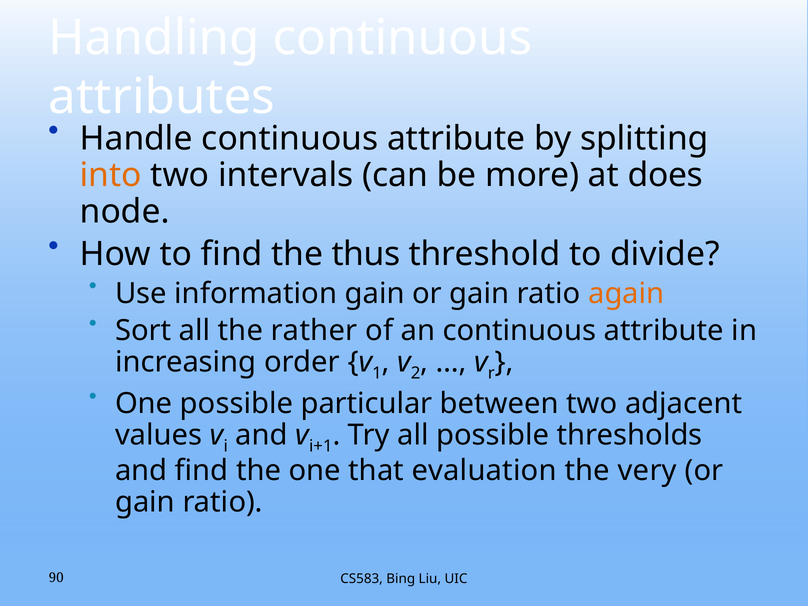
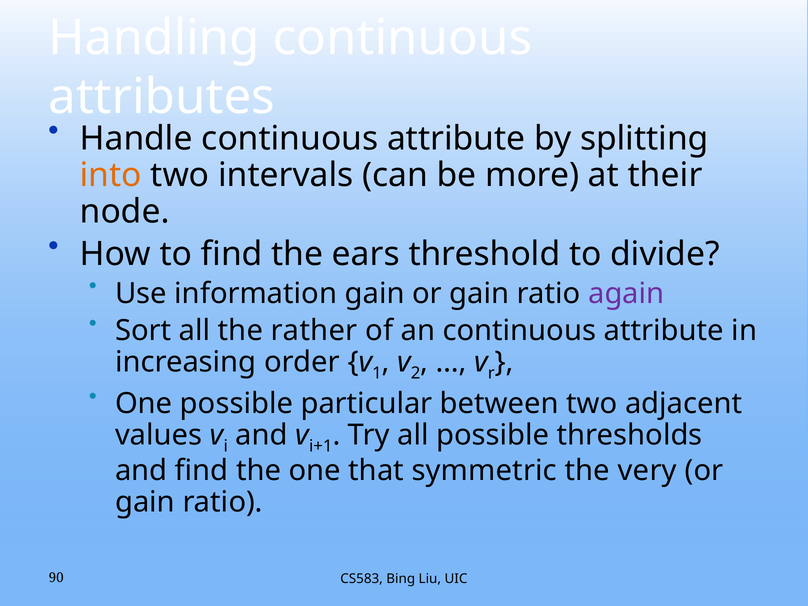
does: does -> their (665, 175)
thus: thus -> ears (366, 254)
again colour: orange -> purple (626, 293)
evaluation: evaluation -> symmetric (484, 471)
